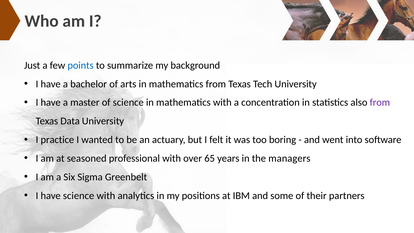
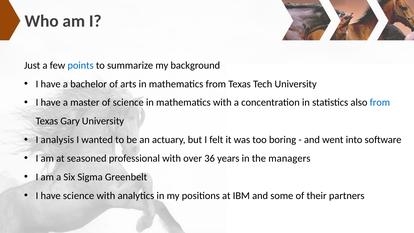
from colour: purple -> blue (380, 103)
Data: Data -> Gary (70, 121)
practice: practice -> analysis (57, 140)
65: 65 -> 36 (210, 158)
